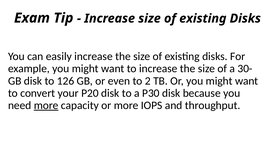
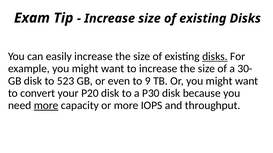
disks underline: none -> present (215, 57)
126: 126 -> 523 (66, 81)
2: 2 -> 9 (148, 81)
